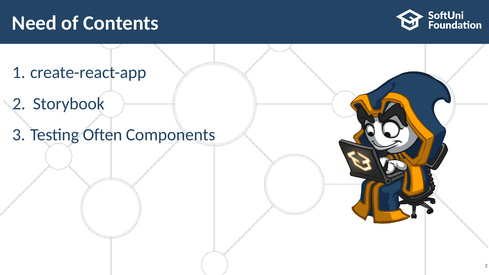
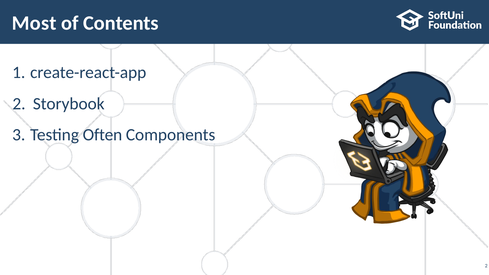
Need: Need -> Most (34, 23)
